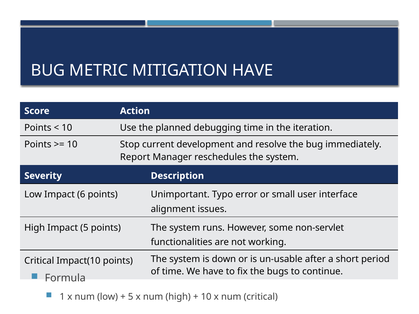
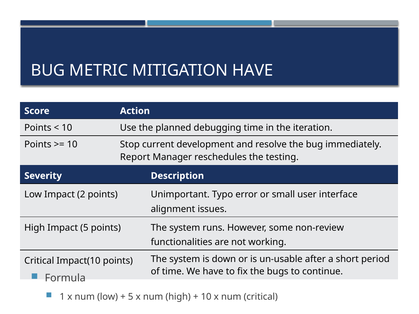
reschedules the system: system -> testing (282, 157)
6: 6 -> 2 (81, 195)
non-servlet: non-servlet -> non-review (320, 228)
